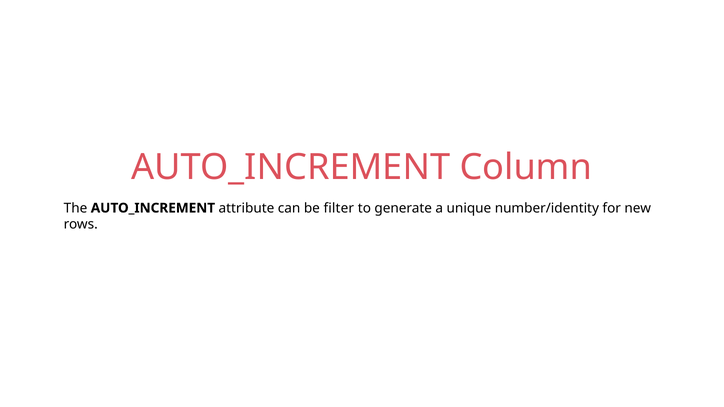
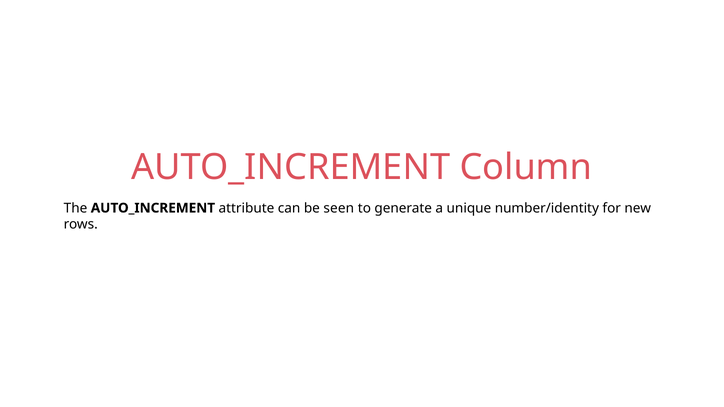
filter: filter -> seen (339, 208)
